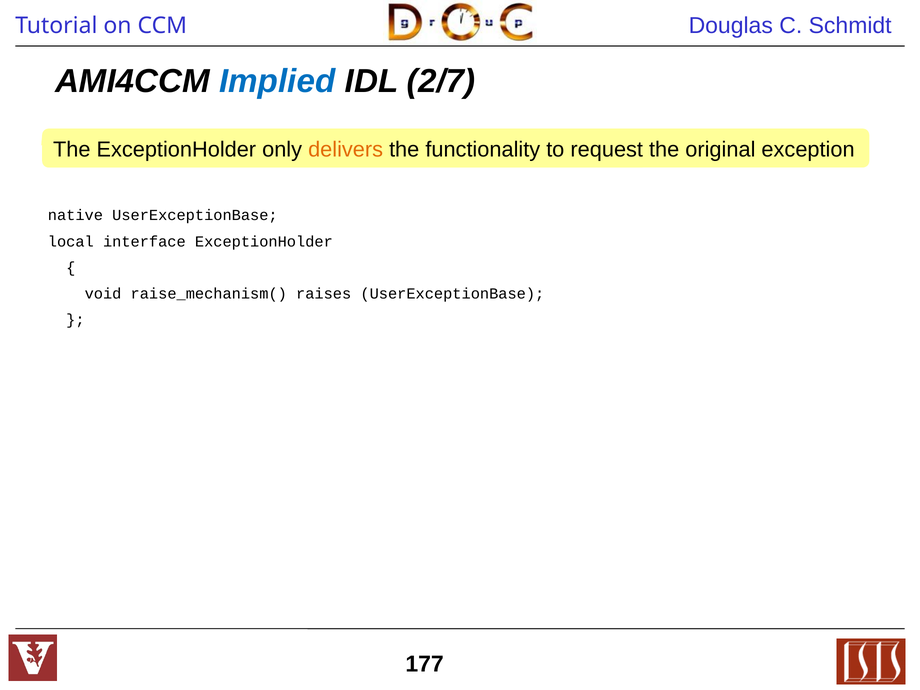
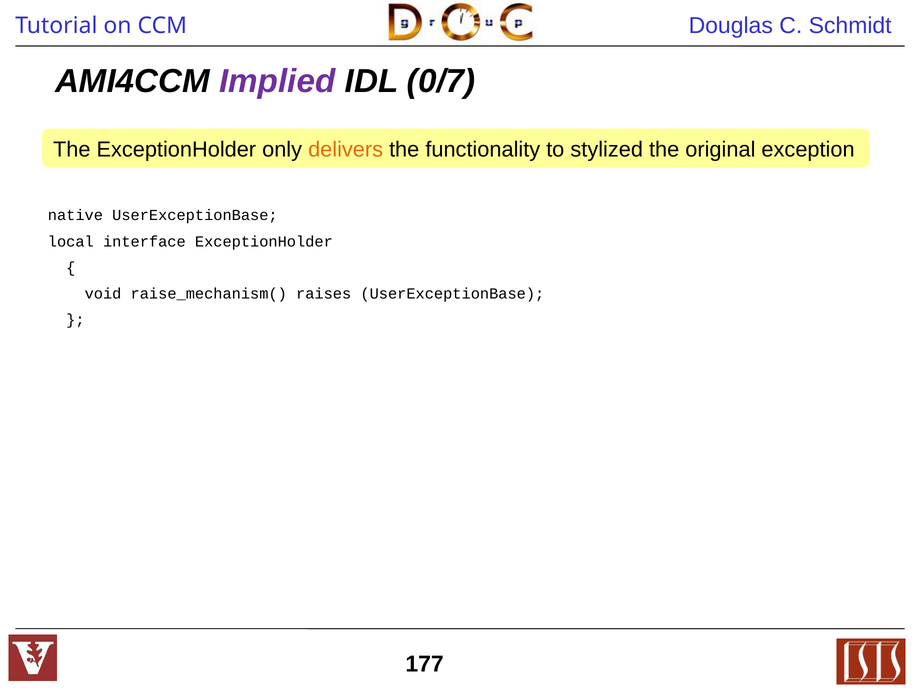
Implied colour: blue -> purple (277, 81)
2/7: 2/7 -> 0/7 (441, 81)
request: request -> stylized (607, 150)
